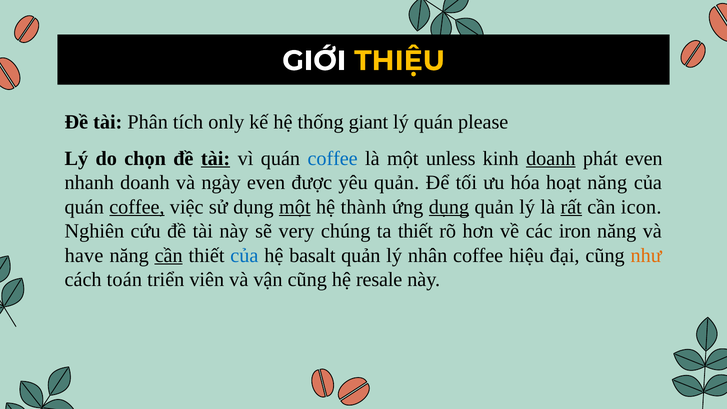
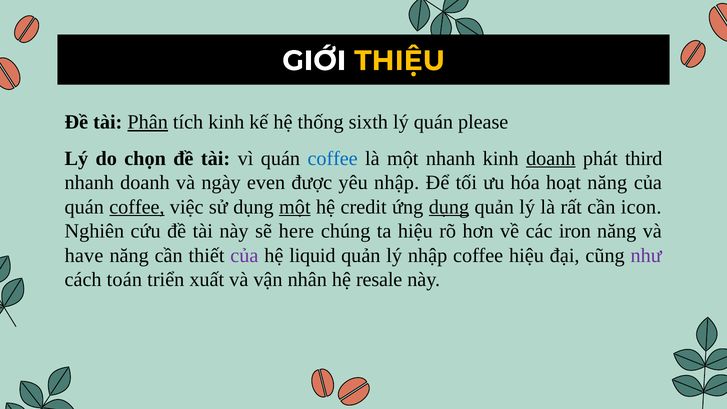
Phân underline: none -> present (148, 122)
tích only: only -> kinh (226, 122)
giant: giant -> sixth (368, 122)
tài underline: present -> none (216, 158)
một unless: unless -> nhanh (451, 158)
phát even: even -> third (644, 158)
yêu quản: quản -> nhập (397, 183)
thành: thành -> credit (364, 207)
rất underline: present -> none (571, 207)
very: very -> here (296, 231)
ta thiết: thiết -> hiệu (415, 231)
cần underline: present -> none (169, 255)
của colour: blue -> purple (244, 255)
basalt: basalt -> liquid (312, 255)
lý nhân: nhân -> nhập (428, 255)
như colour: orange -> purple (646, 255)
viên: viên -> xuất (207, 280)
vận cũng: cũng -> nhân (307, 280)
